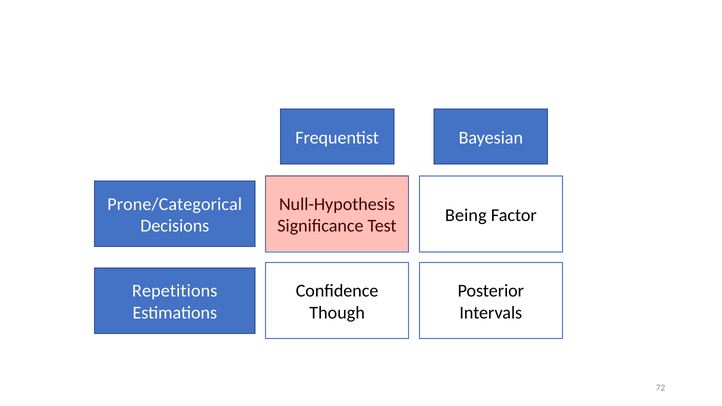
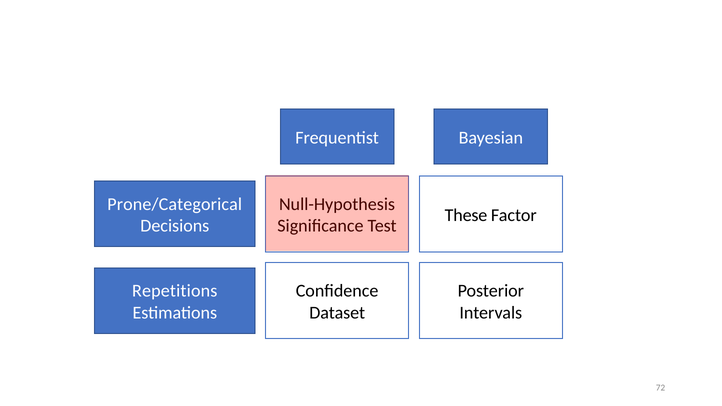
Being: Being -> These (466, 215)
Though: Though -> Dataset (337, 313)
